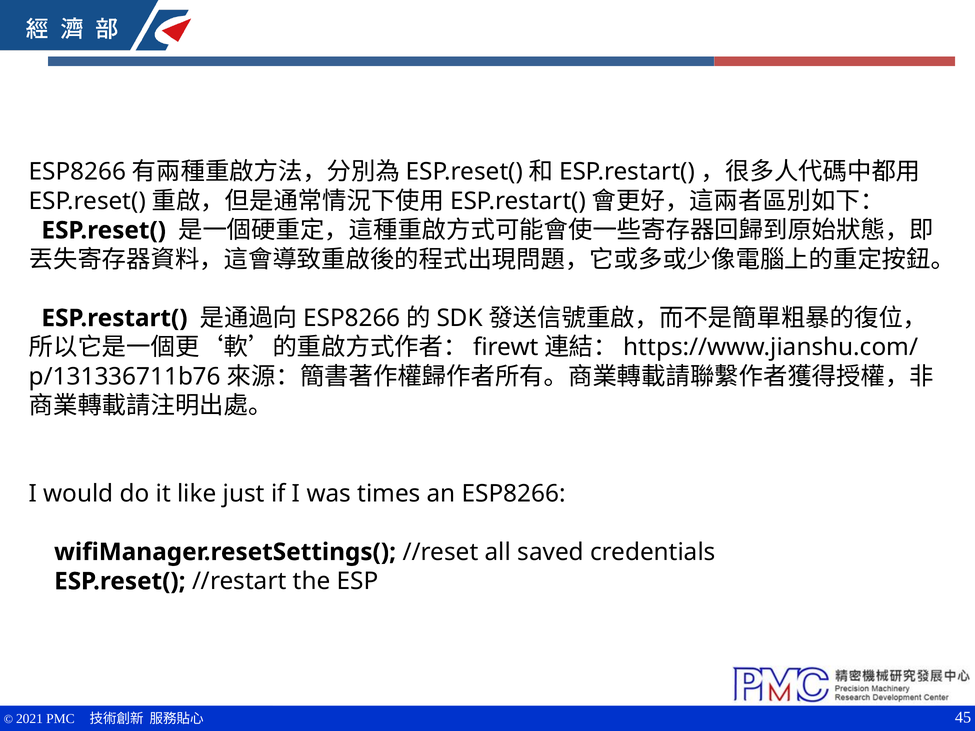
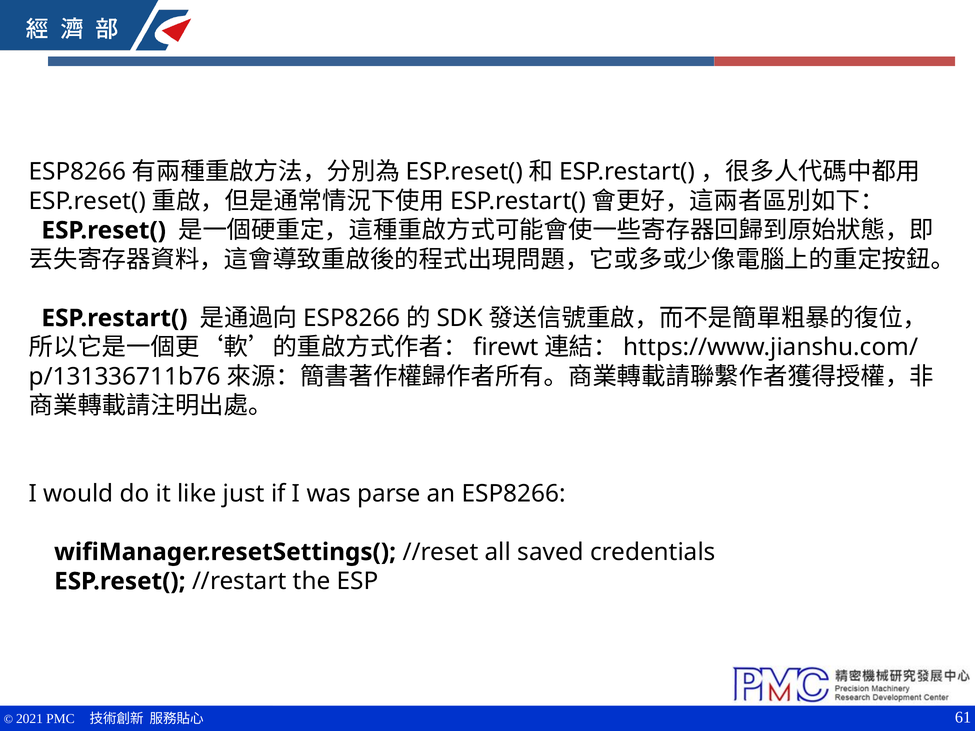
times: times -> parse (389, 494)
45: 45 -> 61 (963, 718)
